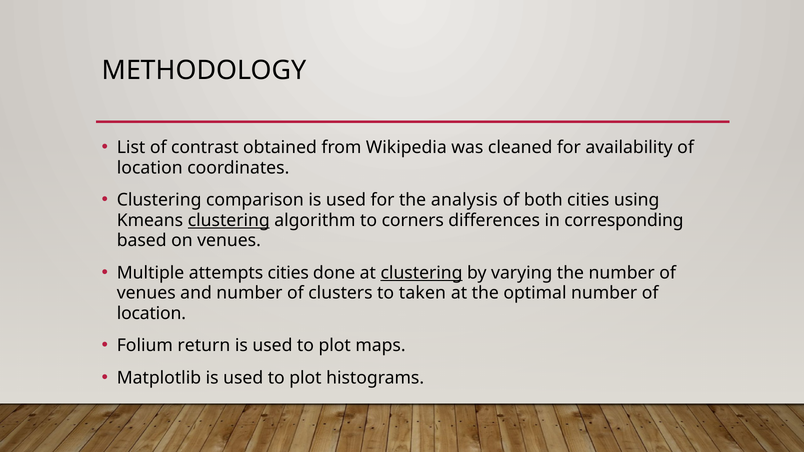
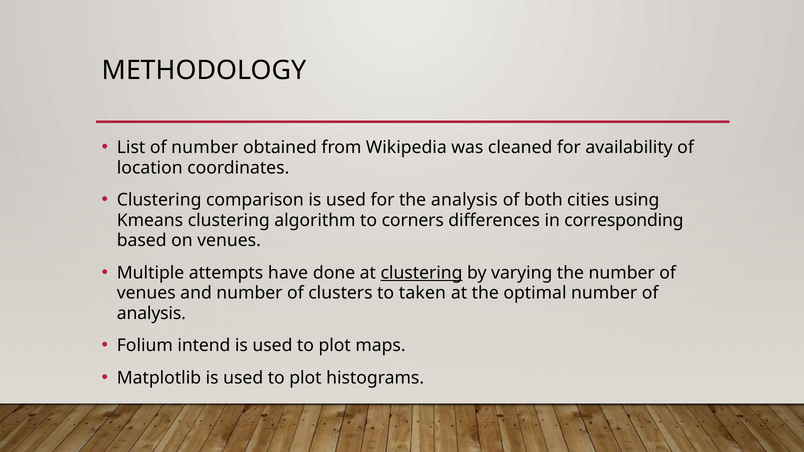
of contrast: contrast -> number (205, 148)
clustering underline: present -> none (229, 220)
attempts cities: cities -> have (288, 273)
location: location -> analysis (151, 314)
return: return -> intend (204, 346)
